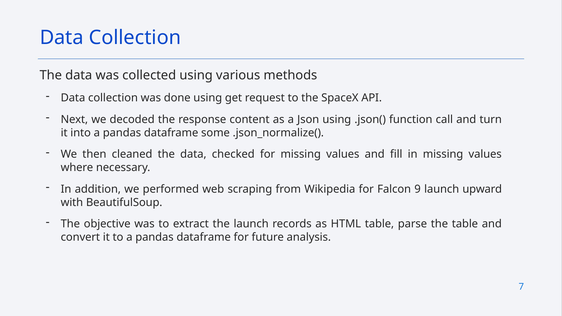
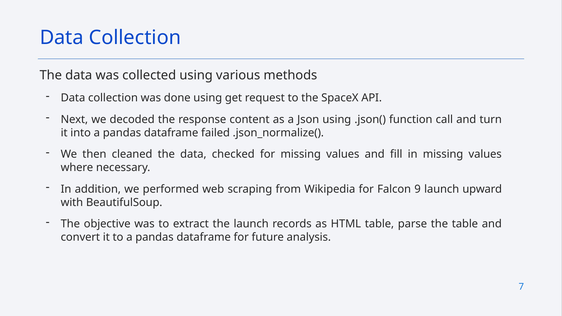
some: some -> failed (216, 133)
